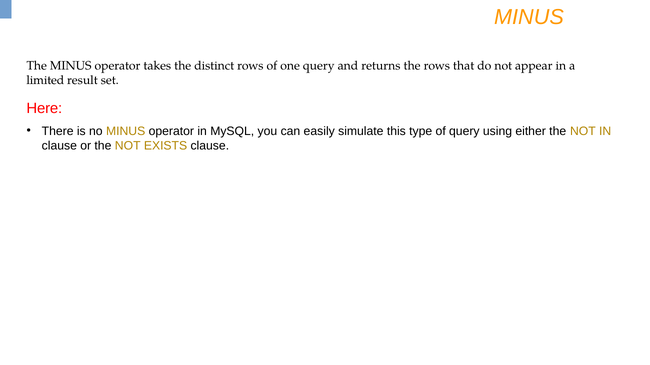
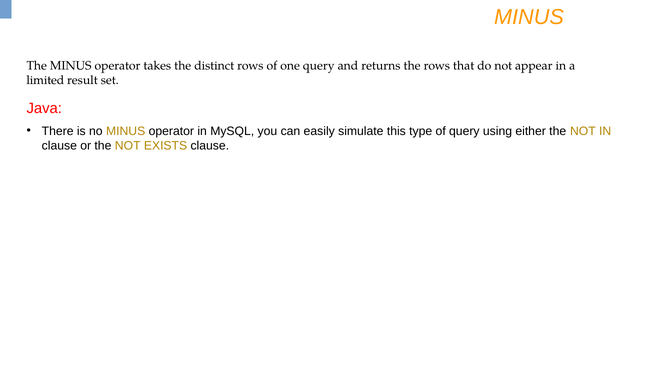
Here: Here -> Java (44, 109)
